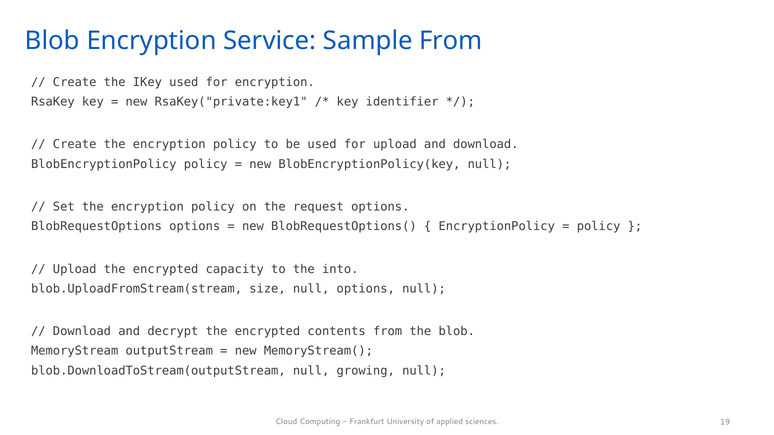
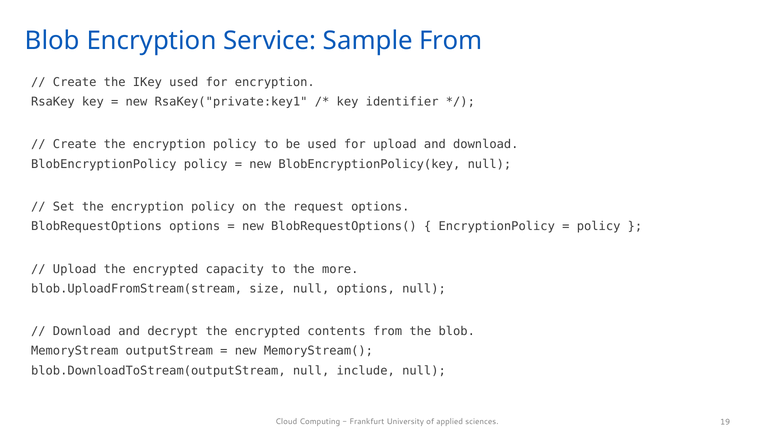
into: into -> more (340, 269)
growing: growing -> include (366, 371)
